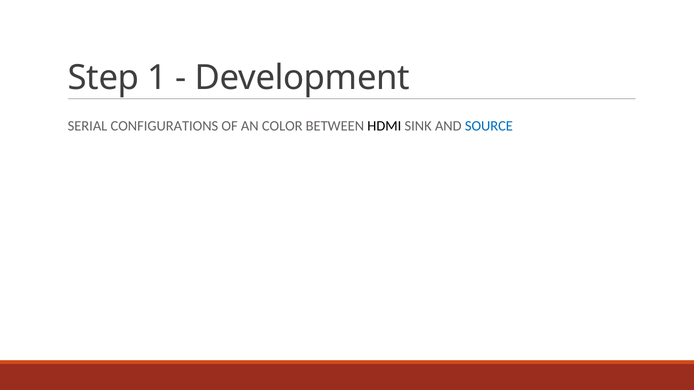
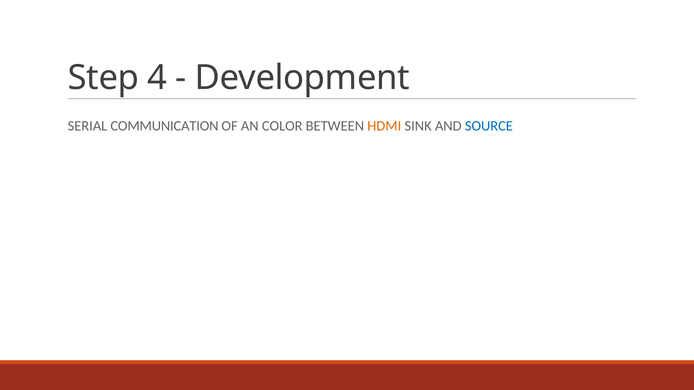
1: 1 -> 4 (157, 78)
CONFIGURATIONS: CONFIGURATIONS -> COMMUNICATION (164, 126)
HDMI colour: black -> orange (384, 126)
